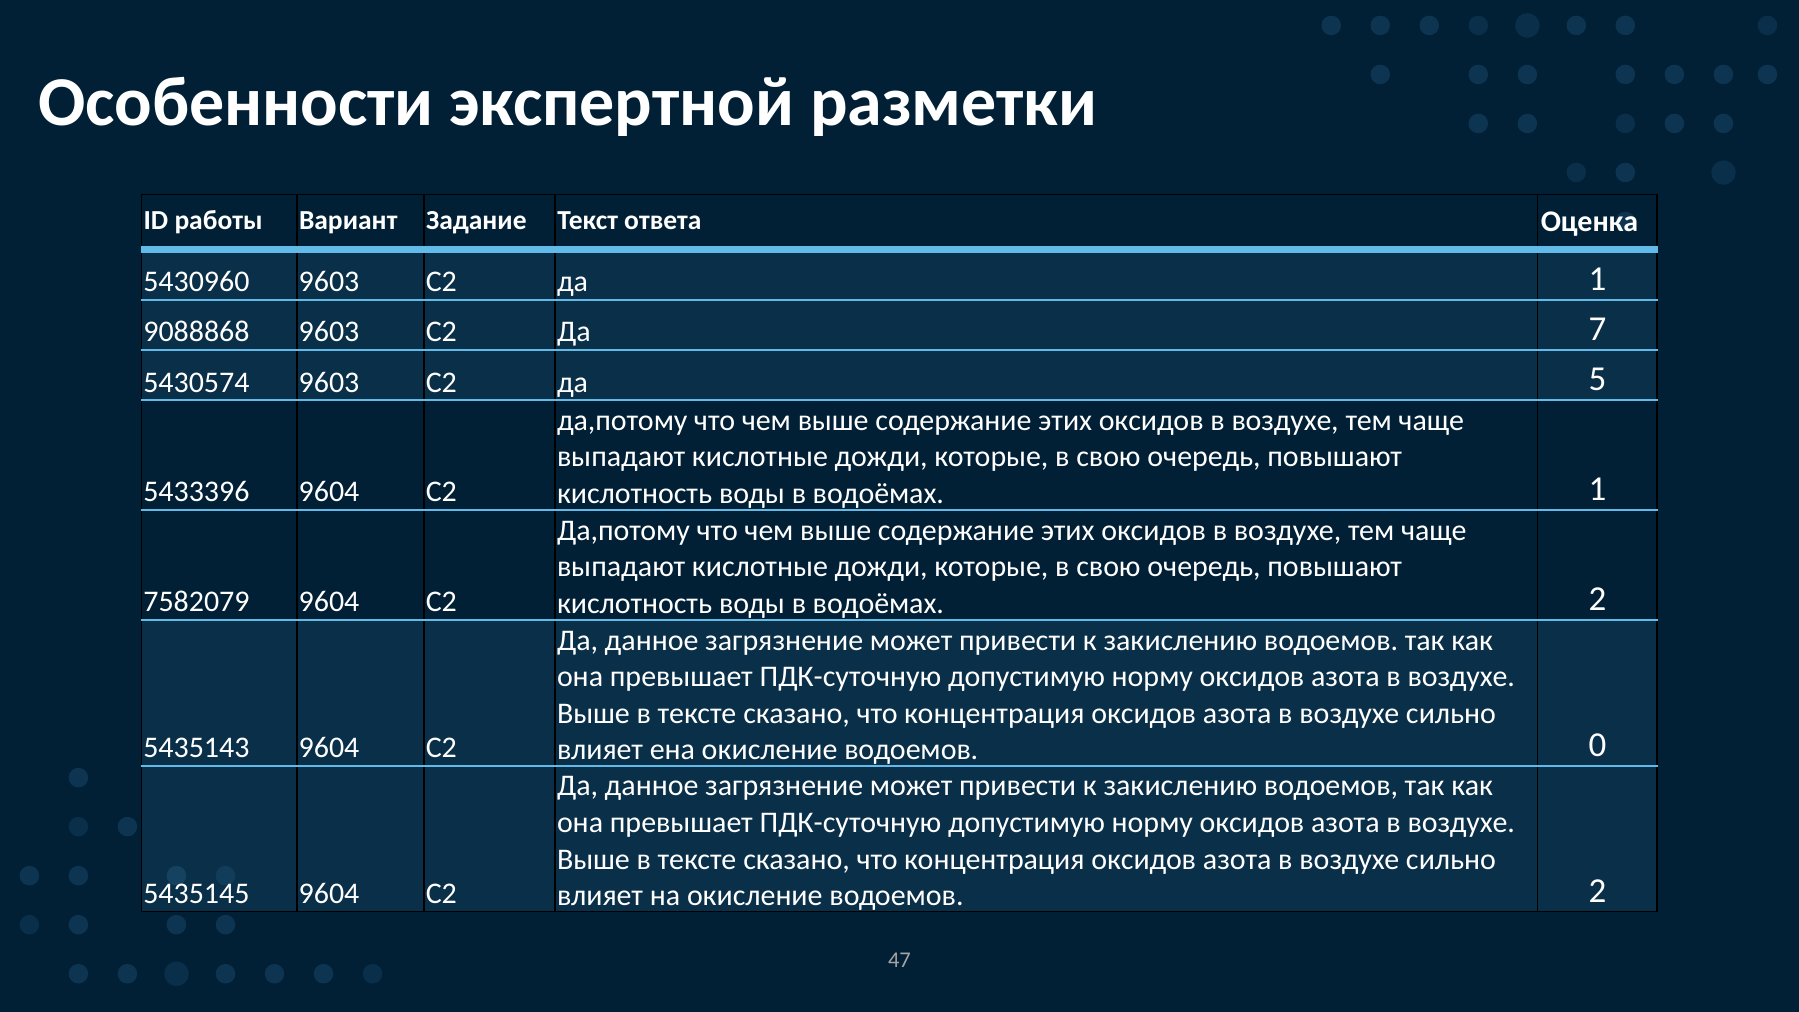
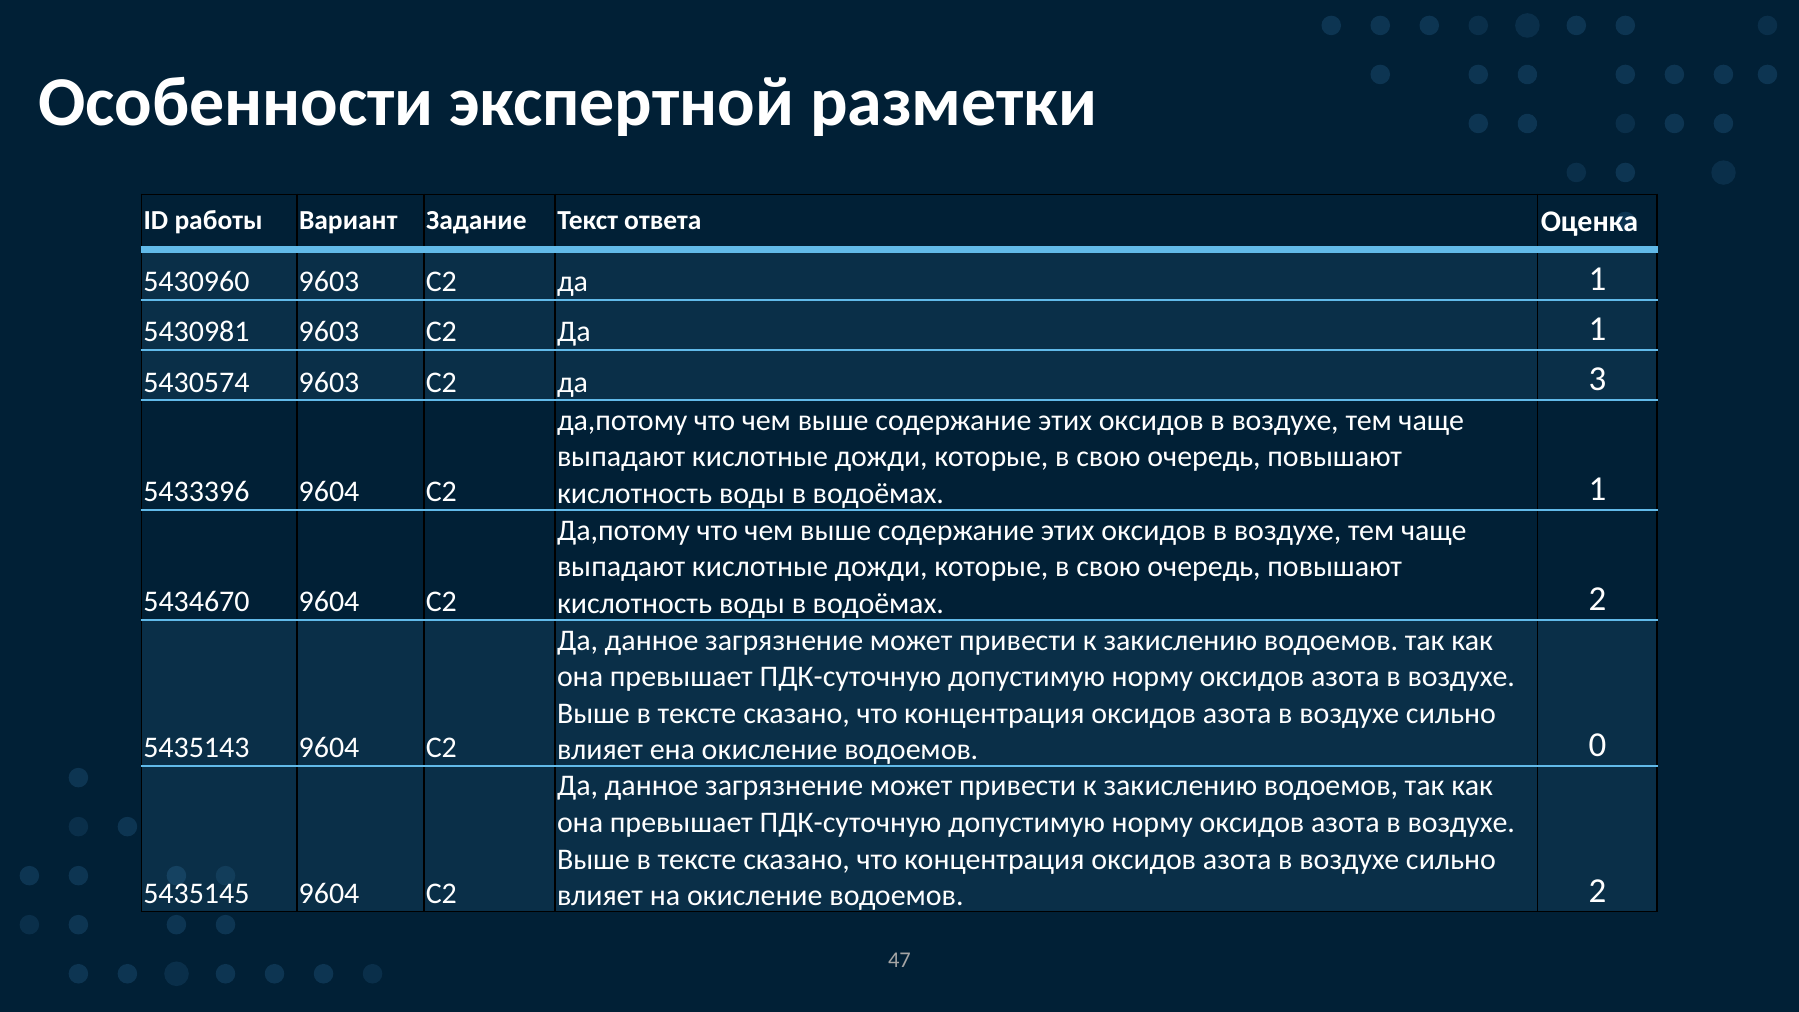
9088868: 9088868 -> 5430981 (196, 332)
7: 7 -> 1 (1597, 329)
5: 5 -> 3 (1597, 379)
7582079: 7582079 -> 5434670 (196, 602)
